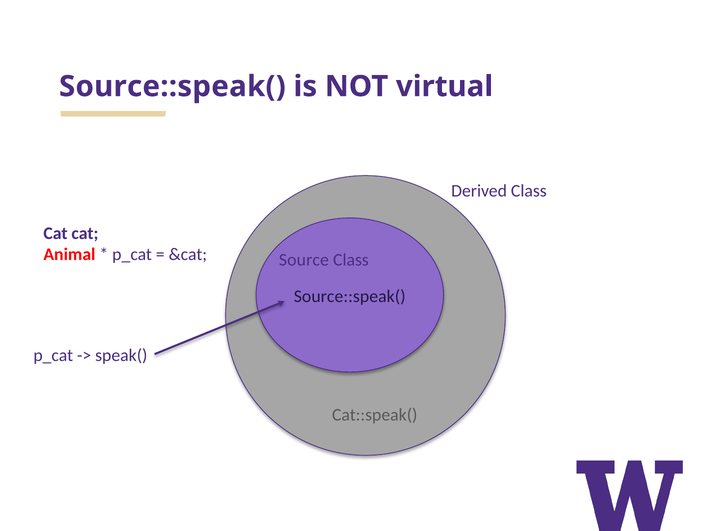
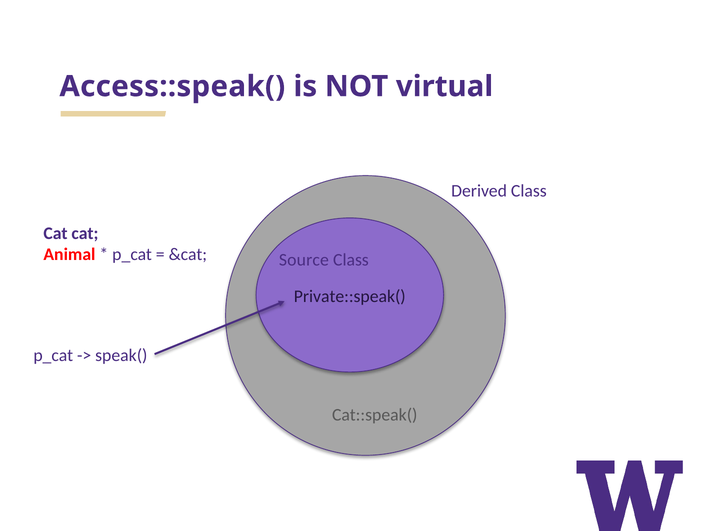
Source::speak(: Source::speak( -> Access::speak( (172, 86)
Source::speak(: Source::speak( -> Private::speak( (350, 296)
